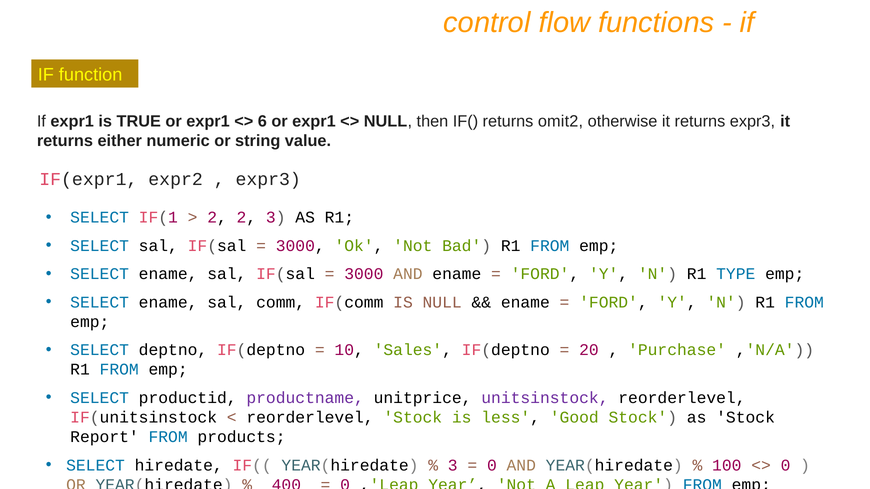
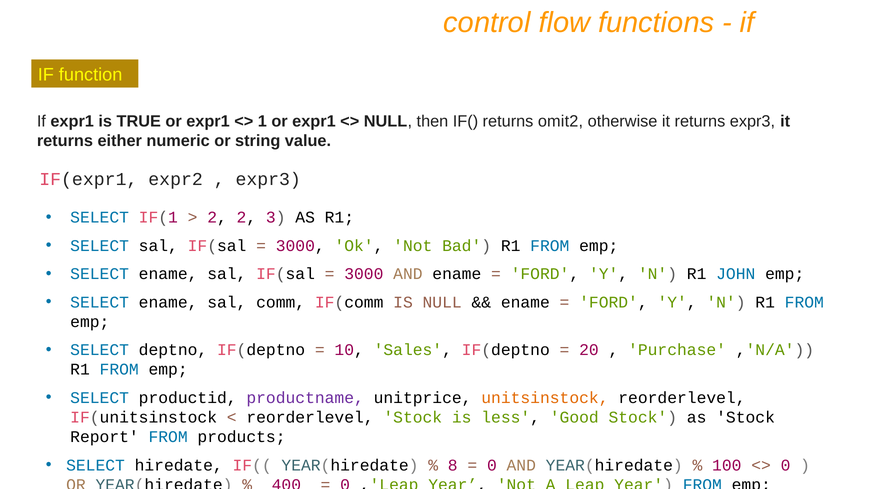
6: 6 -> 1 (262, 121)
TYPE: TYPE -> JOHN (736, 274)
unitsinstock colour: purple -> orange (545, 398)
3: 3 -> 8 (453, 466)
